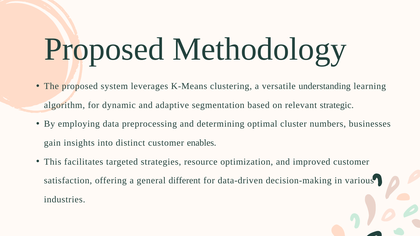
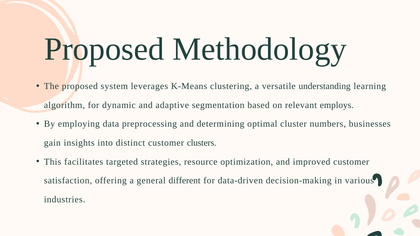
strategic: strategic -> employs (337, 105)
enables: enables -> clusters (202, 143)
